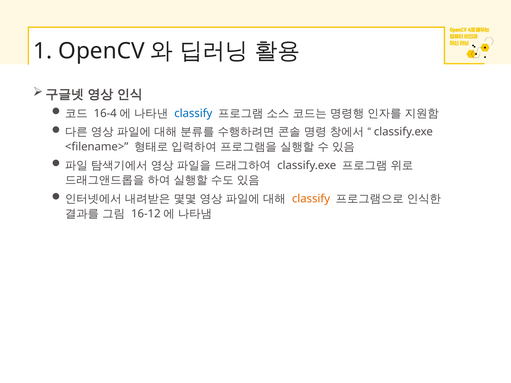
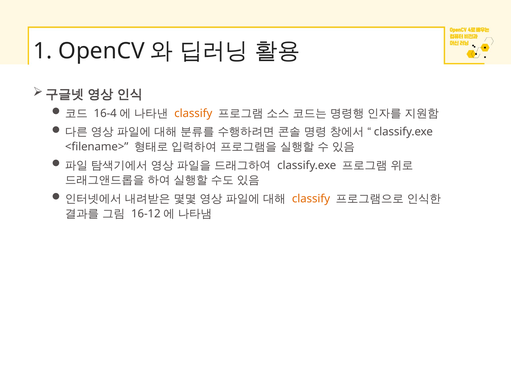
classify colour: blue -> orange (193, 113)
